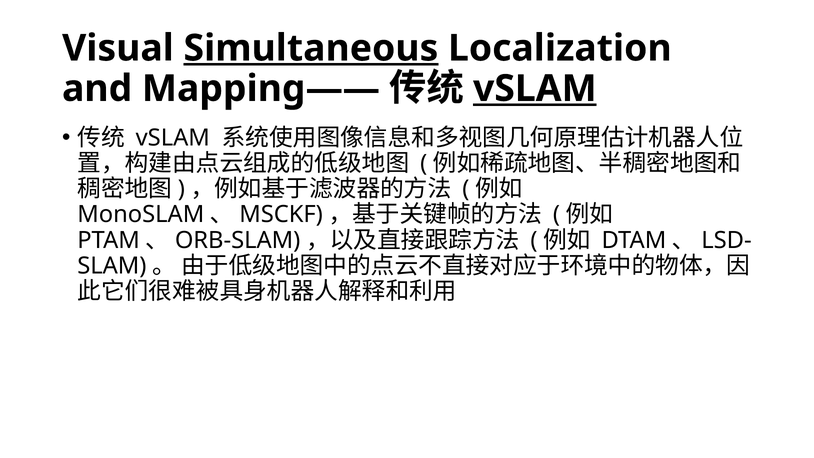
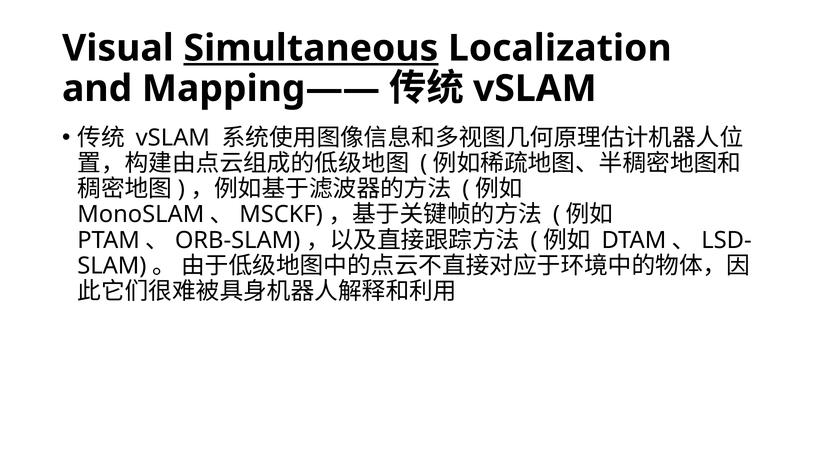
vSLAM underline: present -> none (535, 89)
